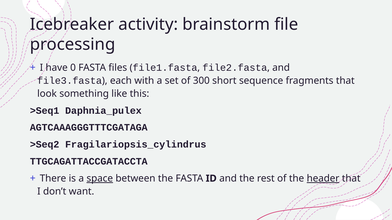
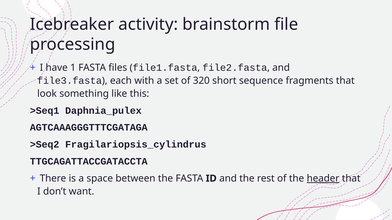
0: 0 -> 1 (73, 68)
300: 300 -> 320 (201, 81)
space underline: present -> none (100, 179)
